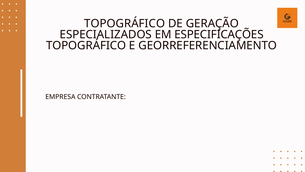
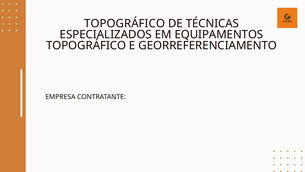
GERAÇÃO: GERAÇÃO -> TÉCNICAS (212, 23)
ESPECIFICAÇÕES: ESPECIFICAÇÕES -> EQUIPAMENTOS (219, 34)
